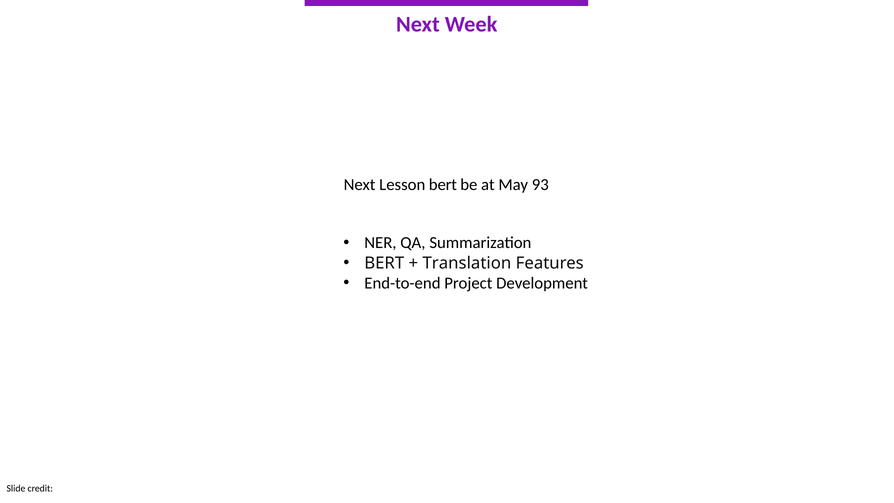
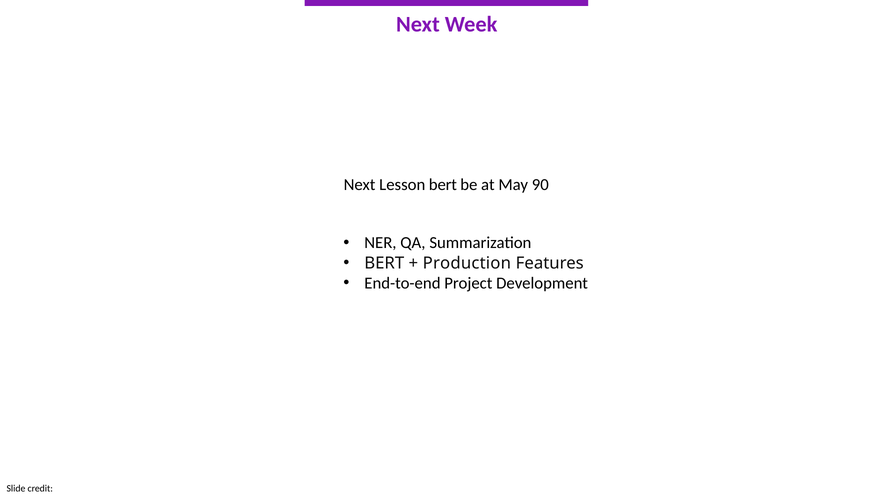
93: 93 -> 90 (540, 185)
Translation: Translation -> Production (467, 263)
